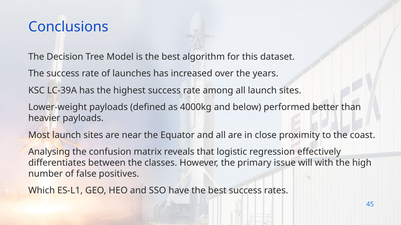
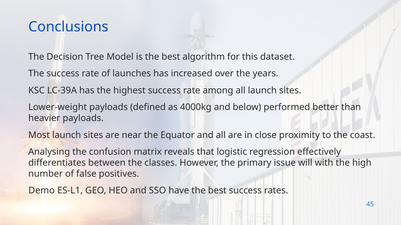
Which: Which -> Demo (42, 191)
